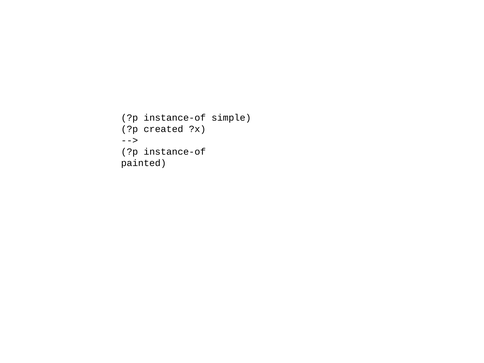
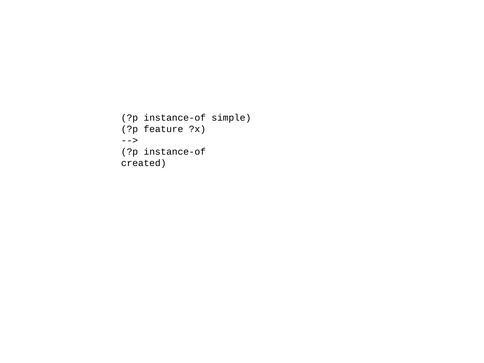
created: created -> feature (163, 129)
painted: painted -> created (144, 163)
